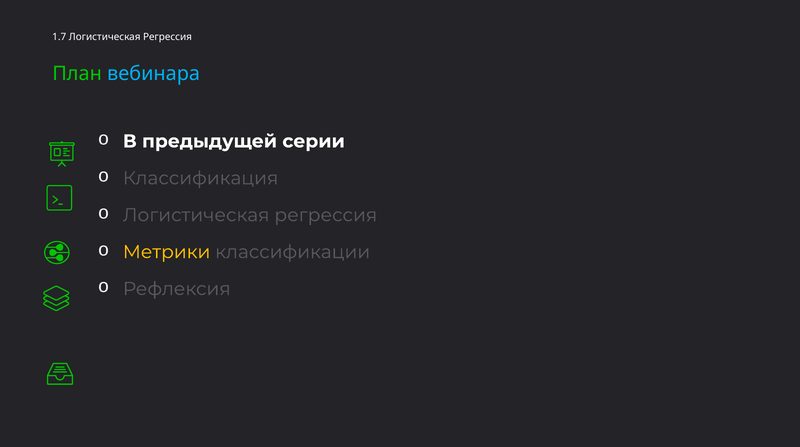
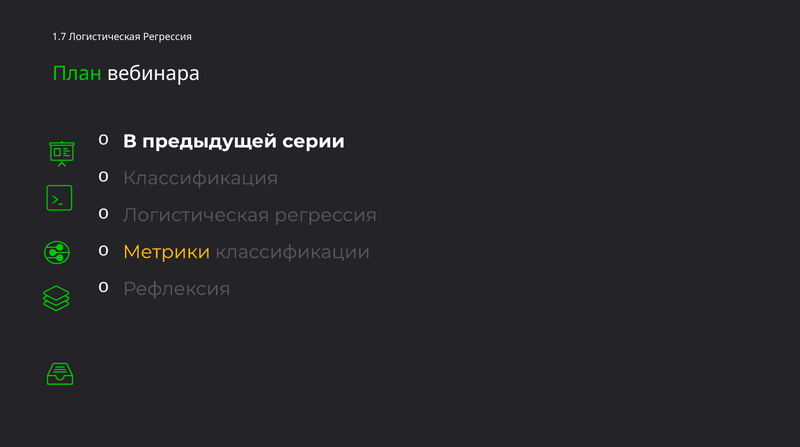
вебинара colour: light blue -> white (154, 74)
